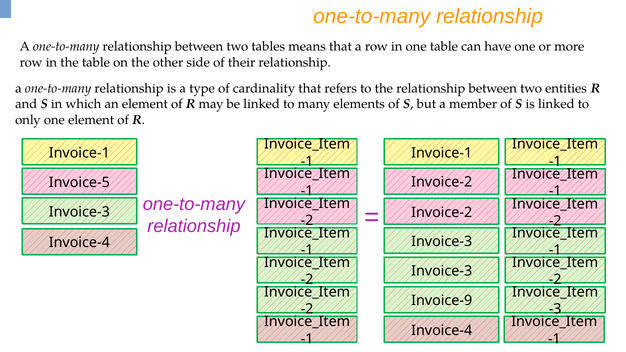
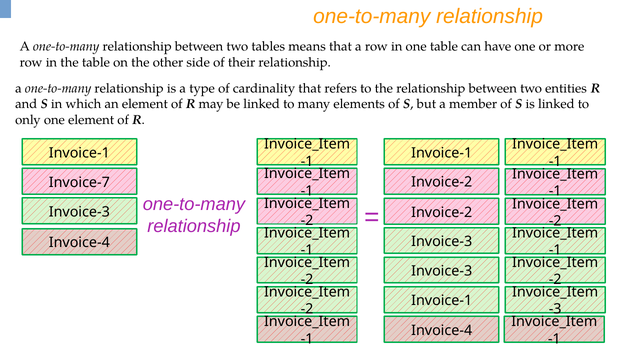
Invoice-5: Invoice-5 -> Invoice-7 (79, 182)
Invoice-9: Invoice-9 -> Invoice-1 (442, 301)
